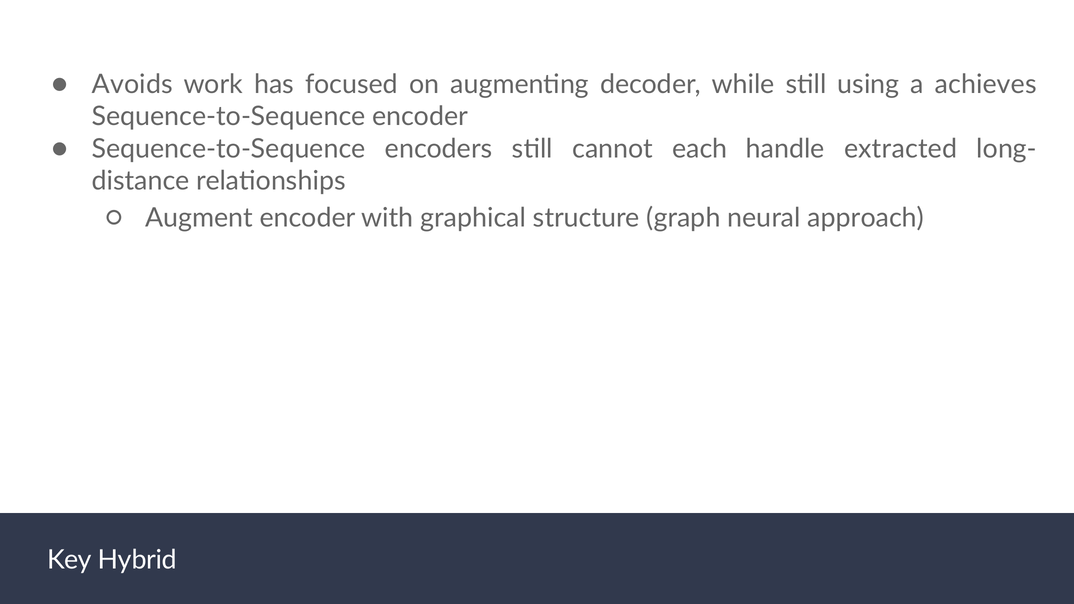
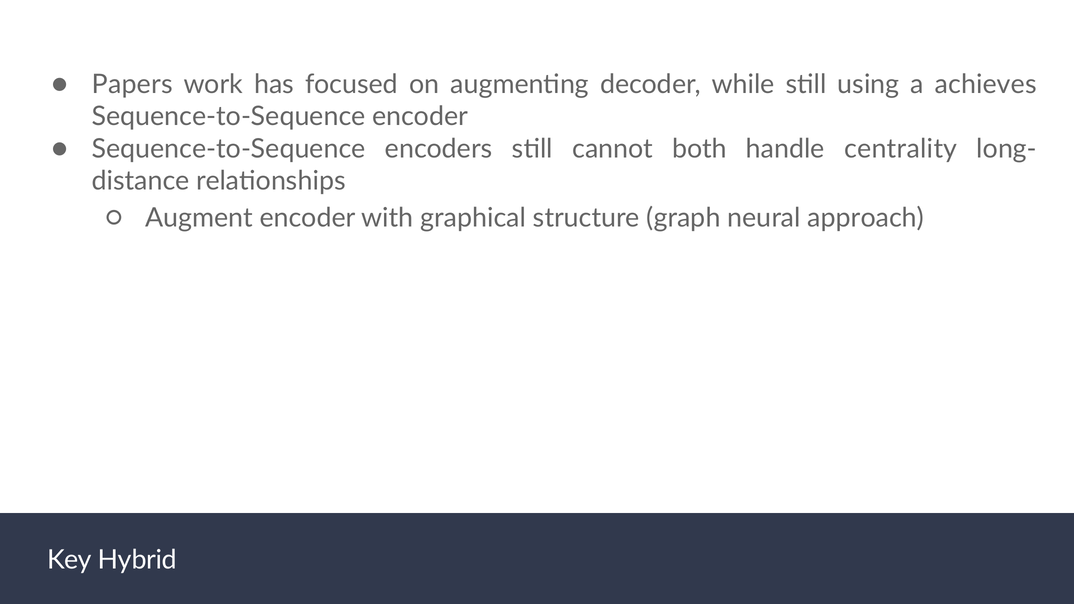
Avoids: Avoids -> Papers (132, 84)
each: each -> both (700, 149)
extracted: extracted -> centrality (901, 149)
